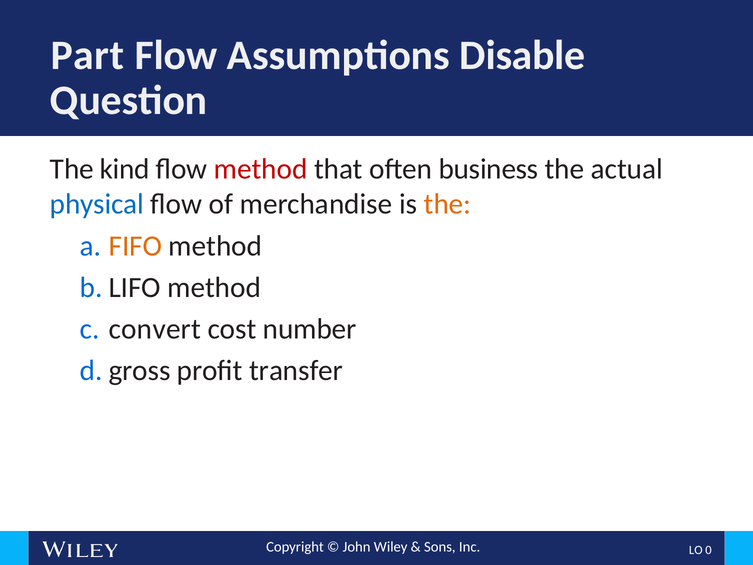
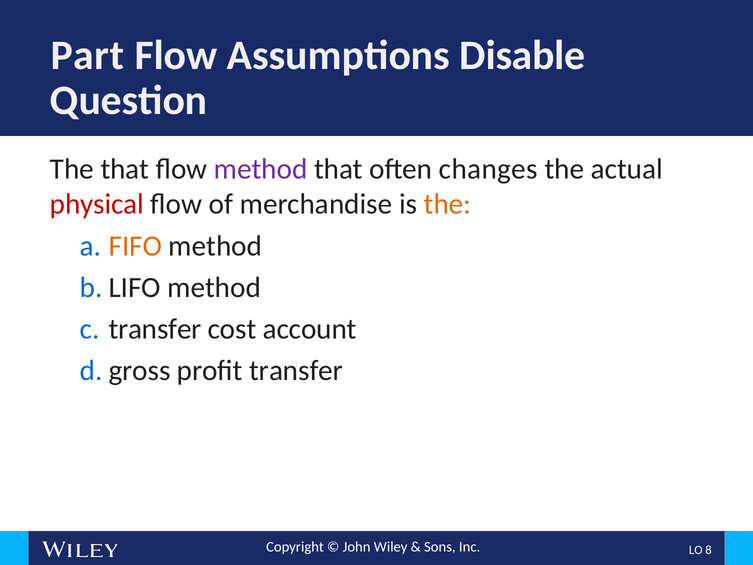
The kind: kind -> that (125, 169)
method colour: red -> purple (261, 169)
business: business -> changes (488, 169)
physical colour: blue -> red (97, 204)
convert: convert -> transfer (155, 329)
number: number -> account (310, 329)
0: 0 -> 8 (709, 550)
